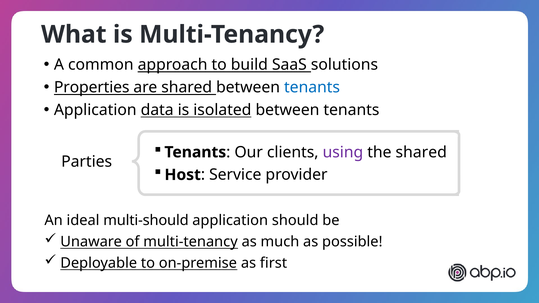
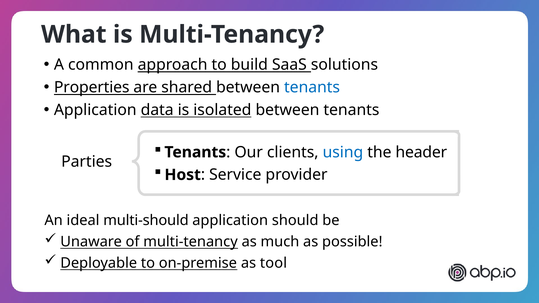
using colour: purple -> blue (343, 152)
the shared: shared -> header (421, 152)
first: first -> tool (273, 263)
